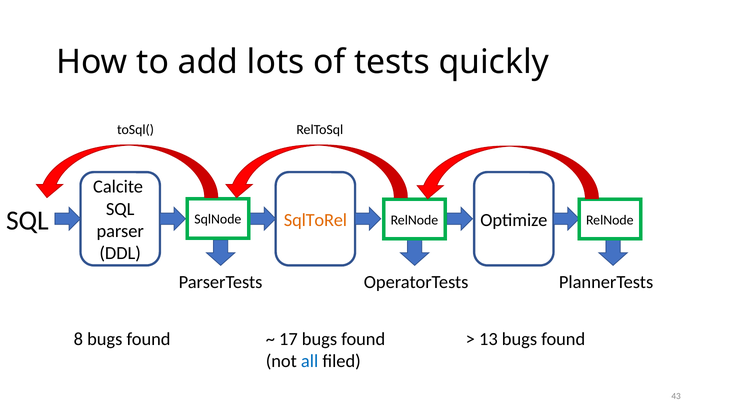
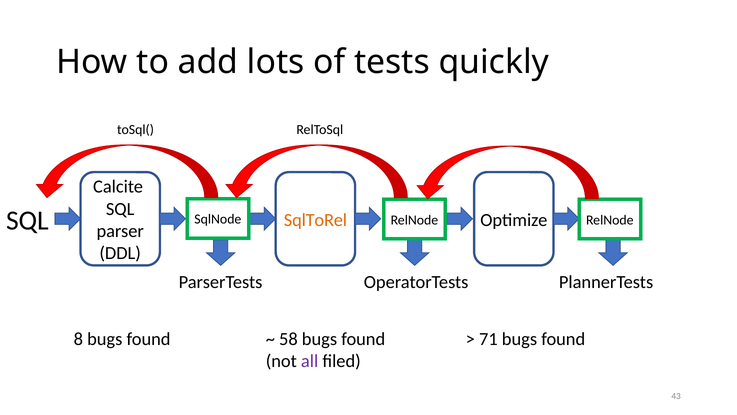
17: 17 -> 58 (288, 339)
13: 13 -> 71 (488, 339)
all colour: blue -> purple (310, 361)
